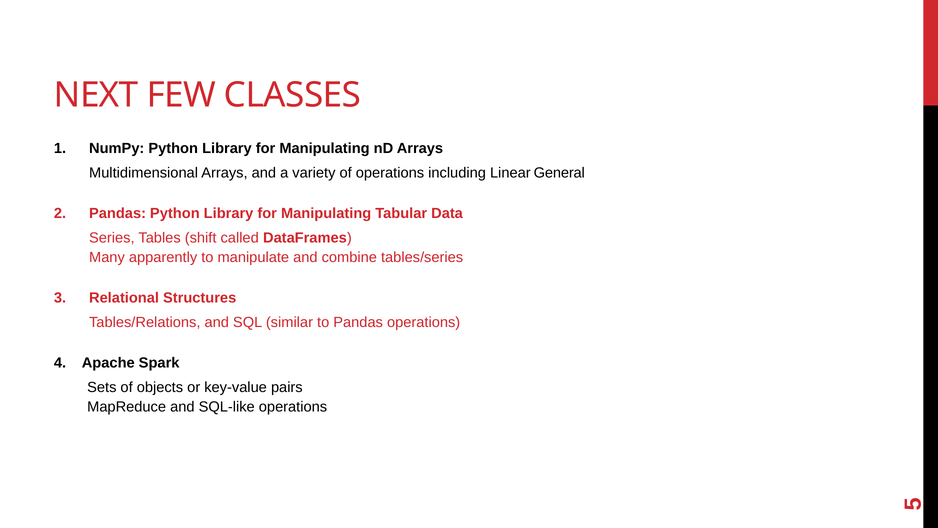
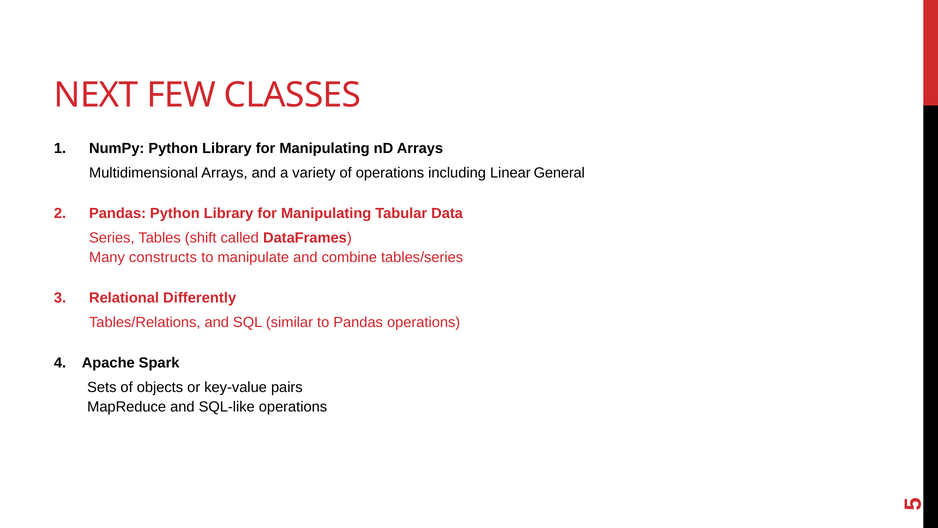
apparently: apparently -> constructs (163, 257)
Structures: Structures -> Differently (200, 298)
